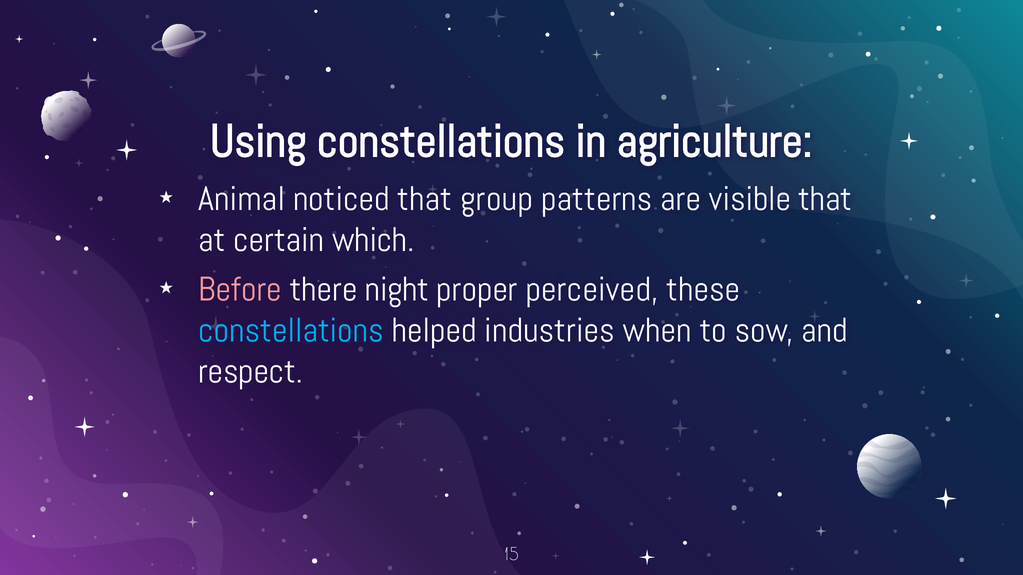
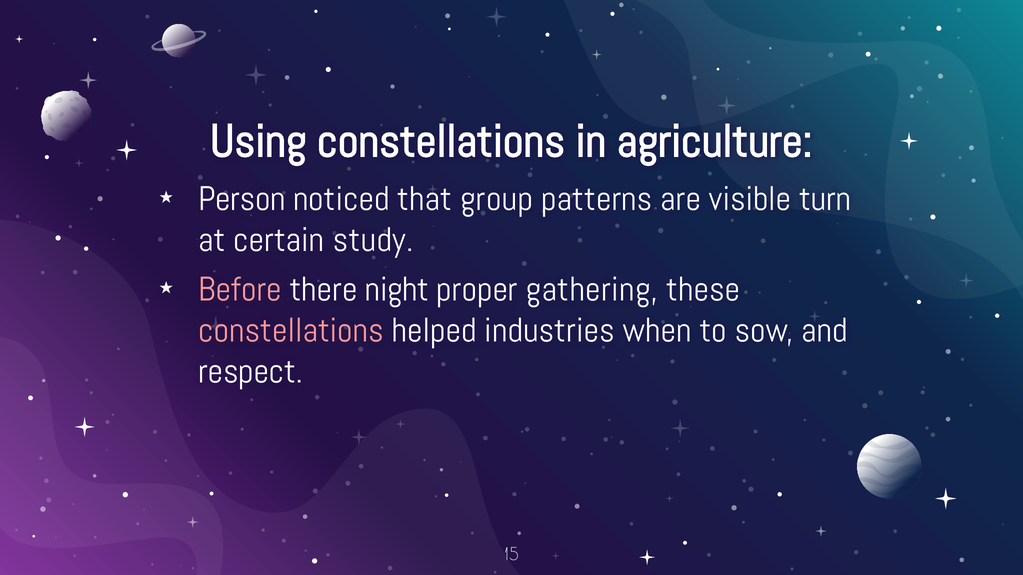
Animal: Animal -> Person (242, 199)
visible that: that -> turn (825, 199)
which: which -> study (373, 240)
perceived: perceived -> gathering (592, 290)
constellations colour: light blue -> pink (291, 331)
